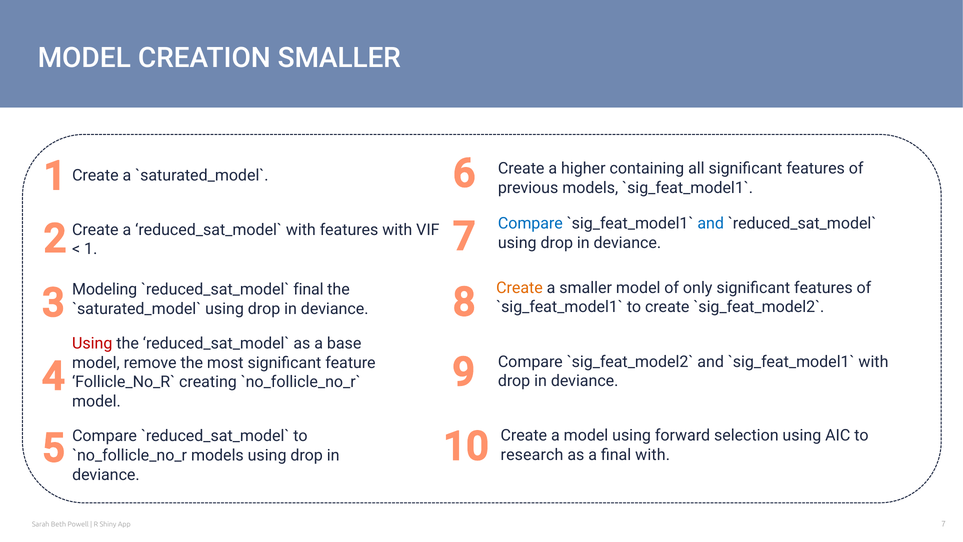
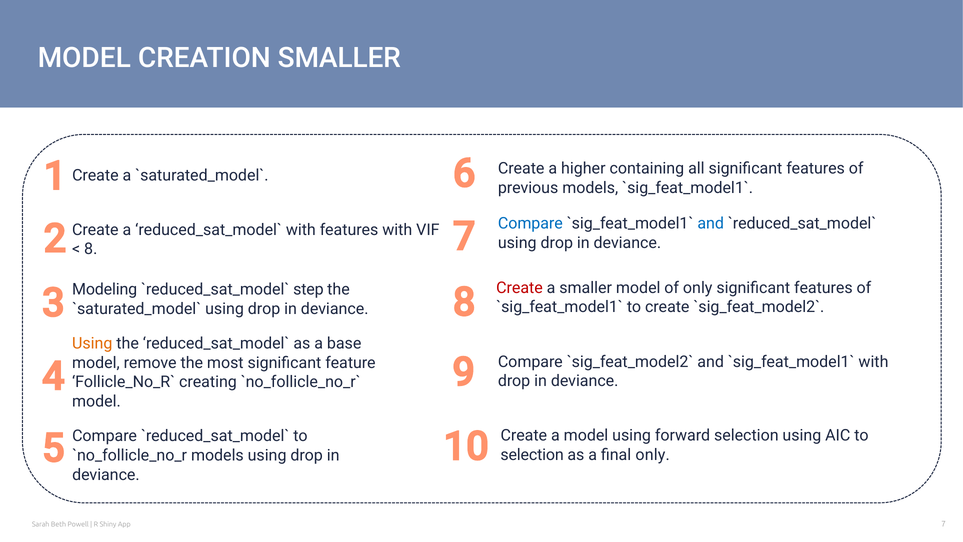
1: 1 -> 8 (91, 249)
Create colour: orange -> red (520, 288)
final: final -> step (308, 289)
Using colour: red -> orange (92, 343)
research: research -> selection (532, 455)
final with: with -> only (653, 455)
